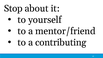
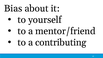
Stop: Stop -> Bias (13, 8)
